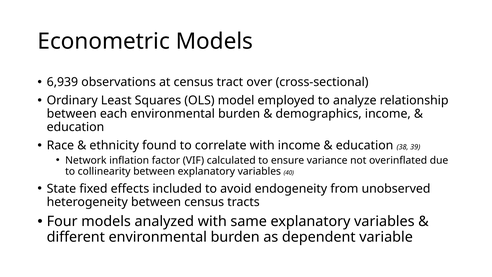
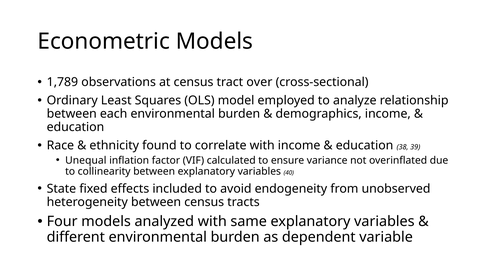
6,939: 6,939 -> 1,789 (62, 82)
Network: Network -> Unequal (86, 160)
